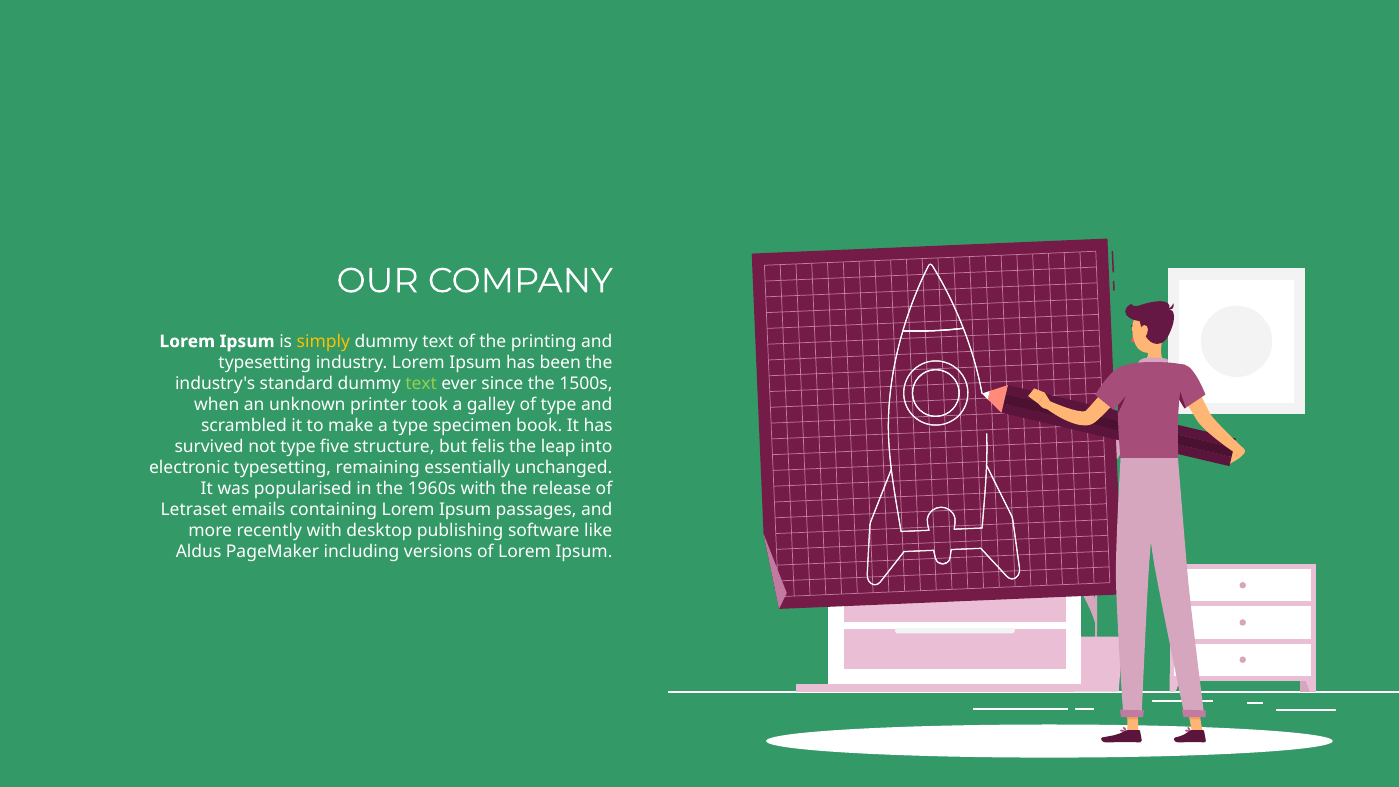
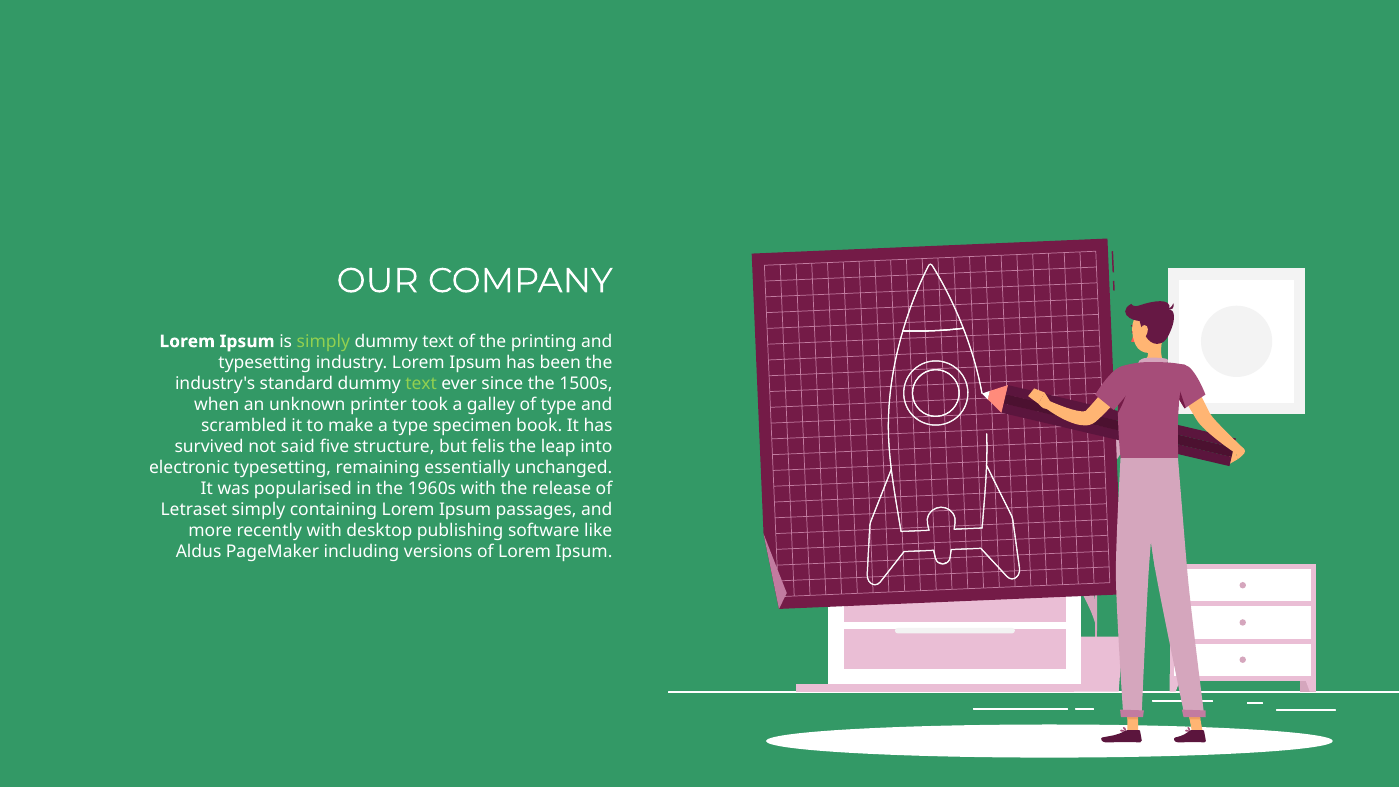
simply colour: yellow -> light green (323, 341)
not type: type -> said (298, 446)
Letraset emails: emails -> simply (258, 509)
